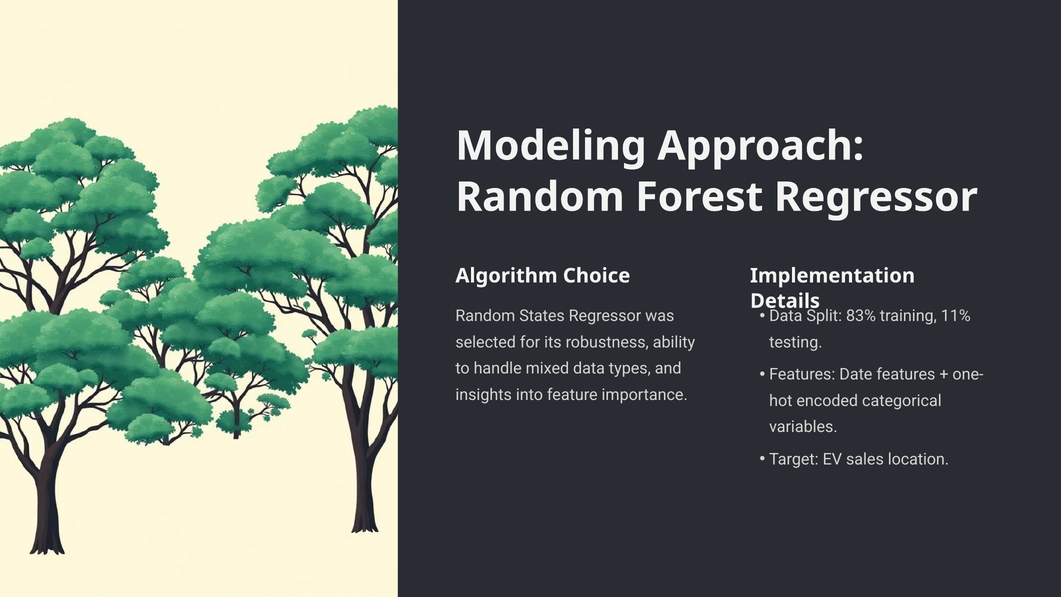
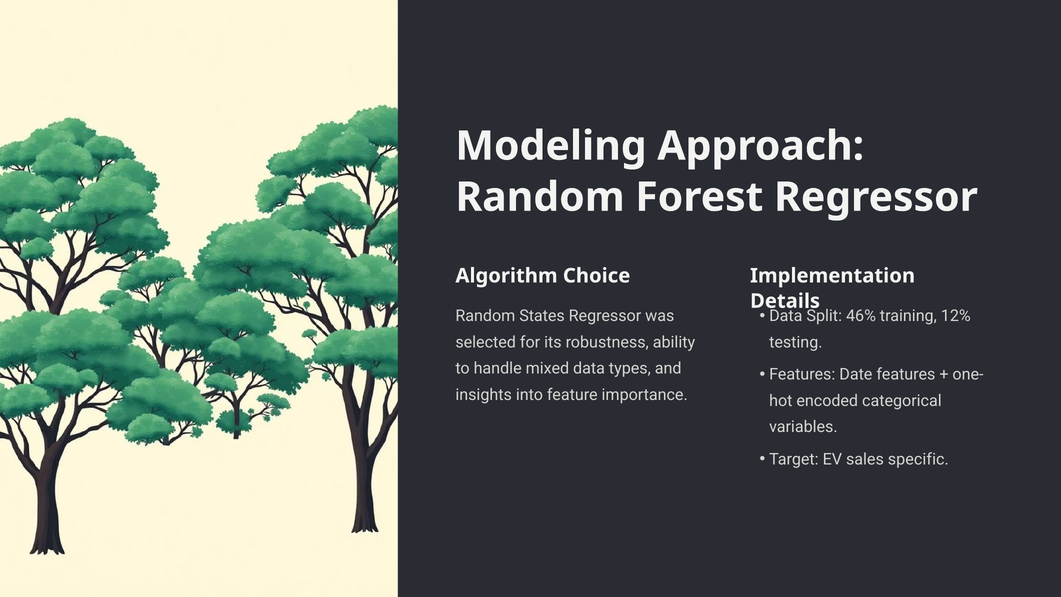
83%: 83% -> 46% (861, 316)
11%: 11% -> 12% (956, 316)
location: location -> specific (918, 459)
